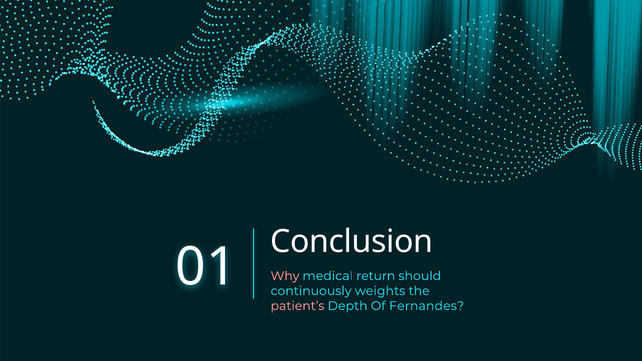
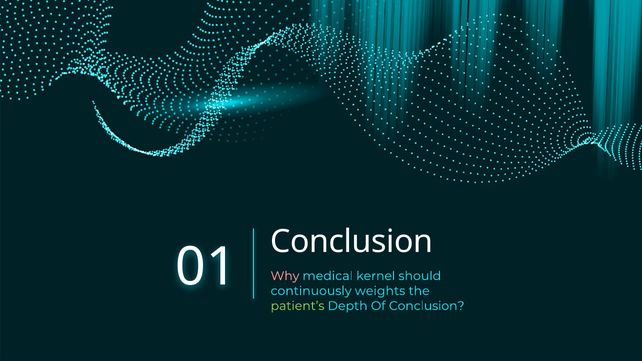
return: return -> kernel (376, 276)
patient’s colour: pink -> light green (298, 306)
Of Fernandes: Fernandes -> Conclusion (427, 306)
